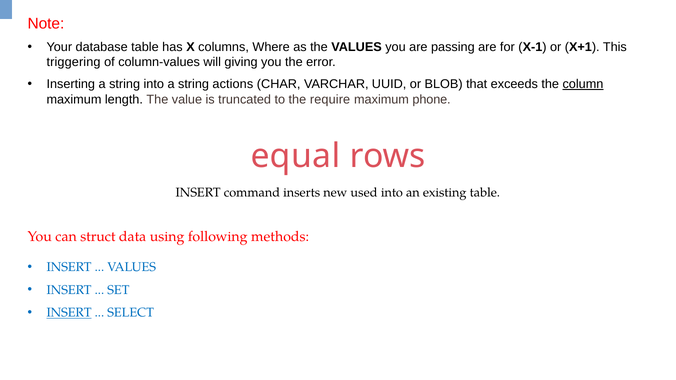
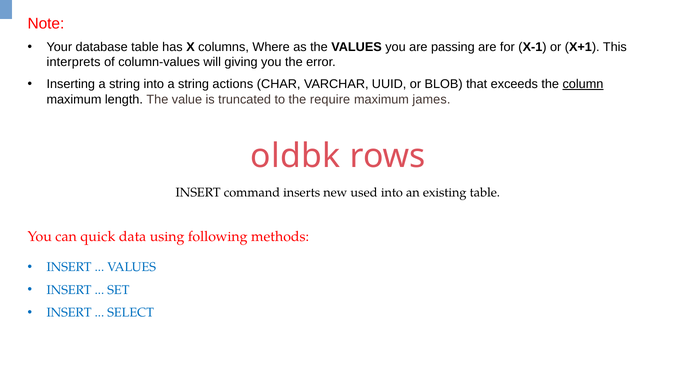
triggering: triggering -> interprets (74, 62)
phone: phone -> james (431, 99)
equal: equal -> oldbk (295, 156)
struct: struct -> quick (98, 237)
INSERT underline: present -> none (69, 313)
